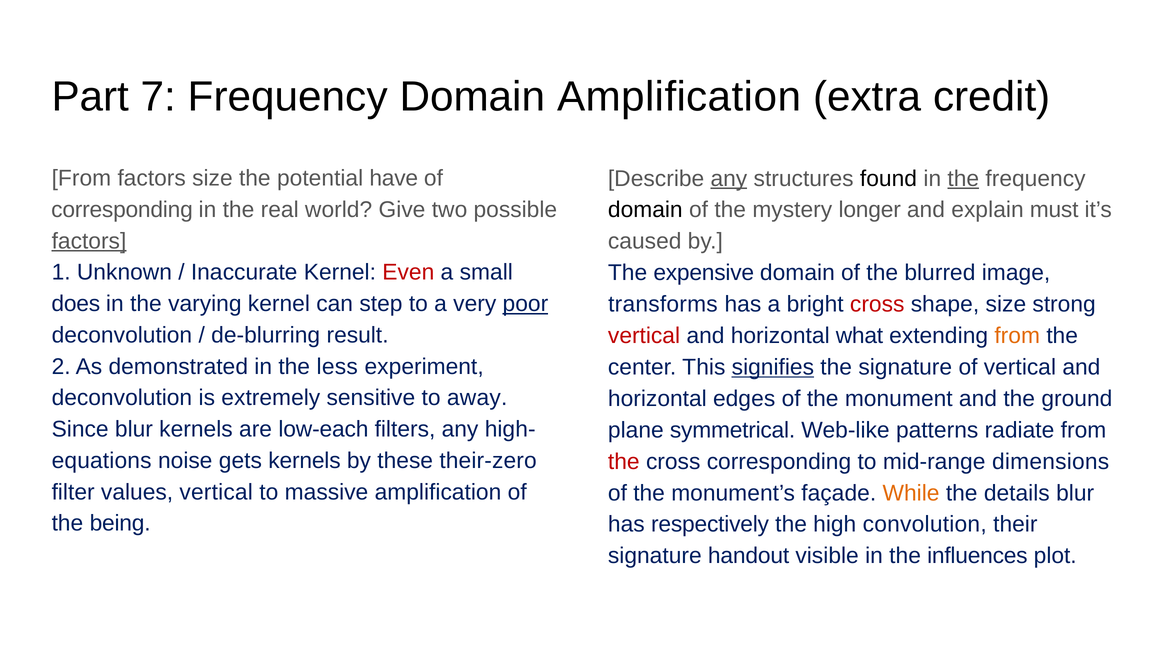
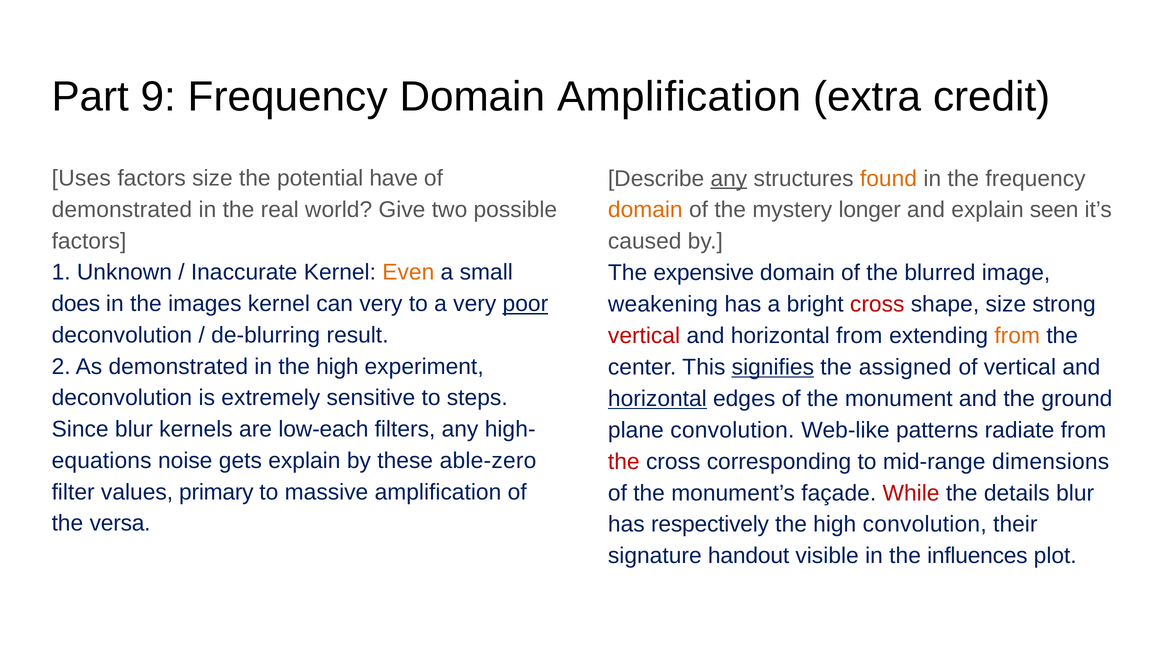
7: 7 -> 9 (159, 97)
From: From -> Uses (81, 179)
found colour: black -> orange (888, 179)
the underline: present -> none (963, 179)
corresponding: corresponding -> demonstrated (122, 210)
domain colour: black -> orange (645, 210)
must: must -> seen (1054, 210)
factors underline: present -> none (89, 241)
Even colour: red -> orange (408, 273)
varying: varying -> images (205, 304)
can step: step -> very (381, 304)
transforms: transforms -> weakening (663, 305)
horizontal what: what -> from (859, 336)
in the less: less -> high (337, 367)
the signature: signature -> assigned (905, 368)
away: away -> steps (477, 398)
horizontal underline: none -> present (657, 399)
plane symmetrical: symmetrical -> convolution (732, 431)
gets kernels: kernels -> explain (304, 461)
their-zero: their-zero -> able-zero (488, 461)
values vertical: vertical -> primary (216, 493)
While colour: orange -> red (911, 494)
being: being -> versa (120, 524)
